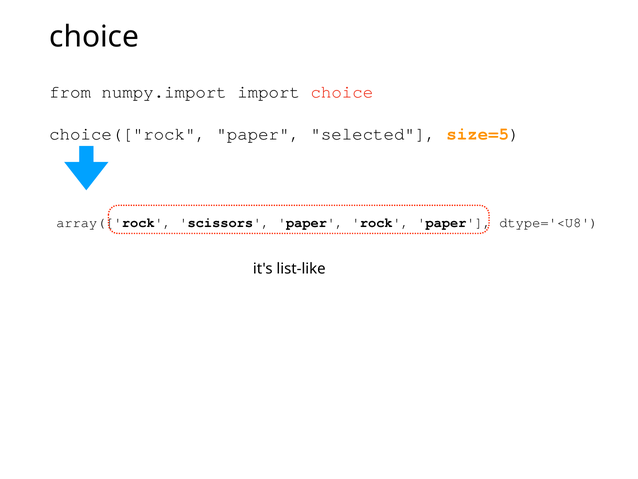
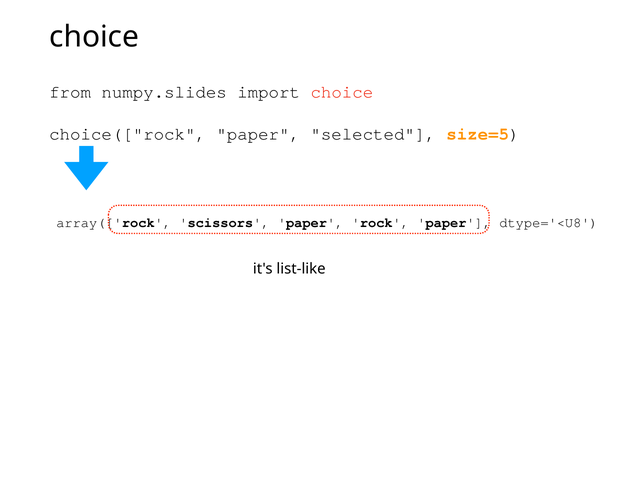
numpy.import: numpy.import -> numpy.slides (164, 92)
